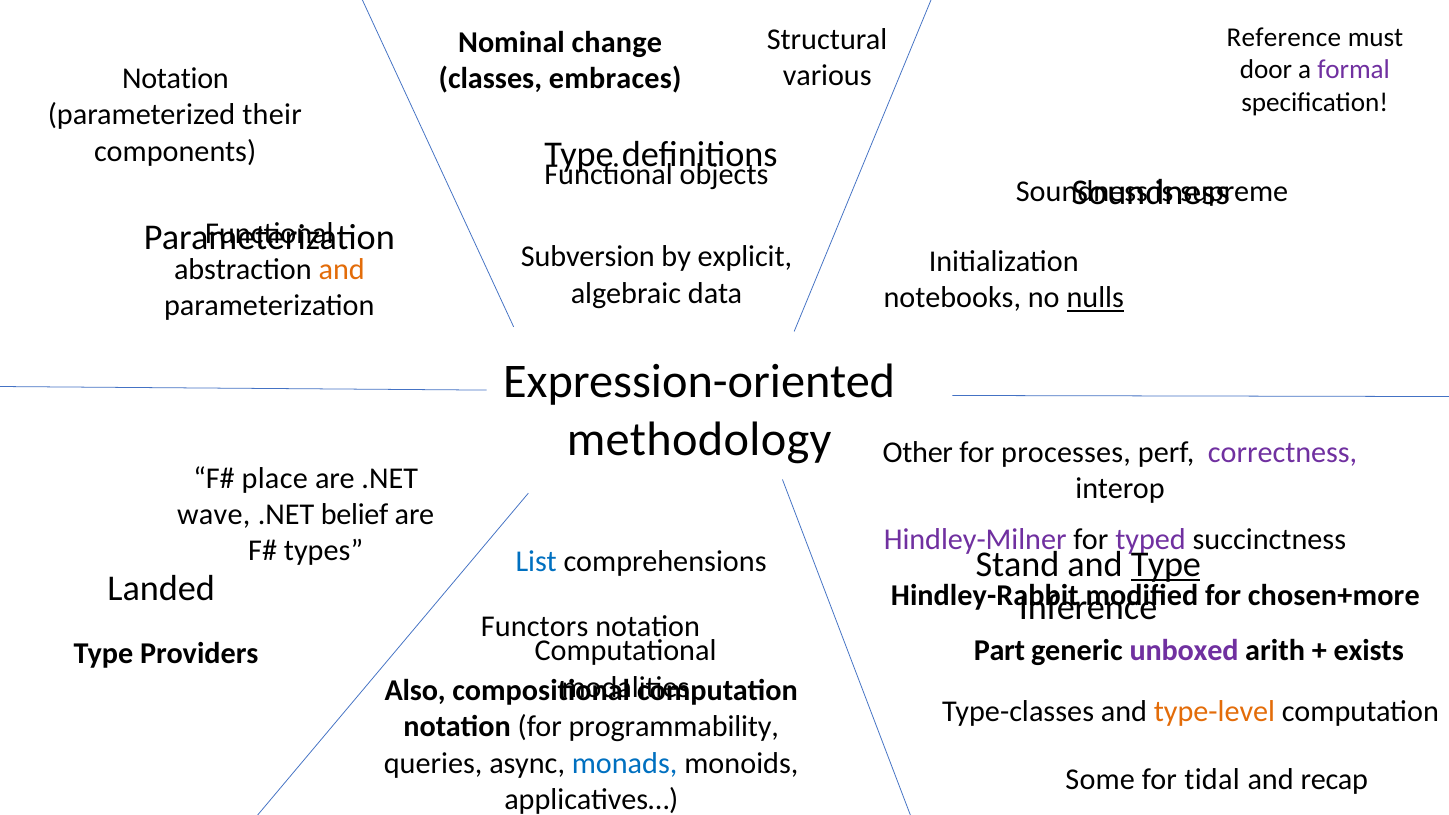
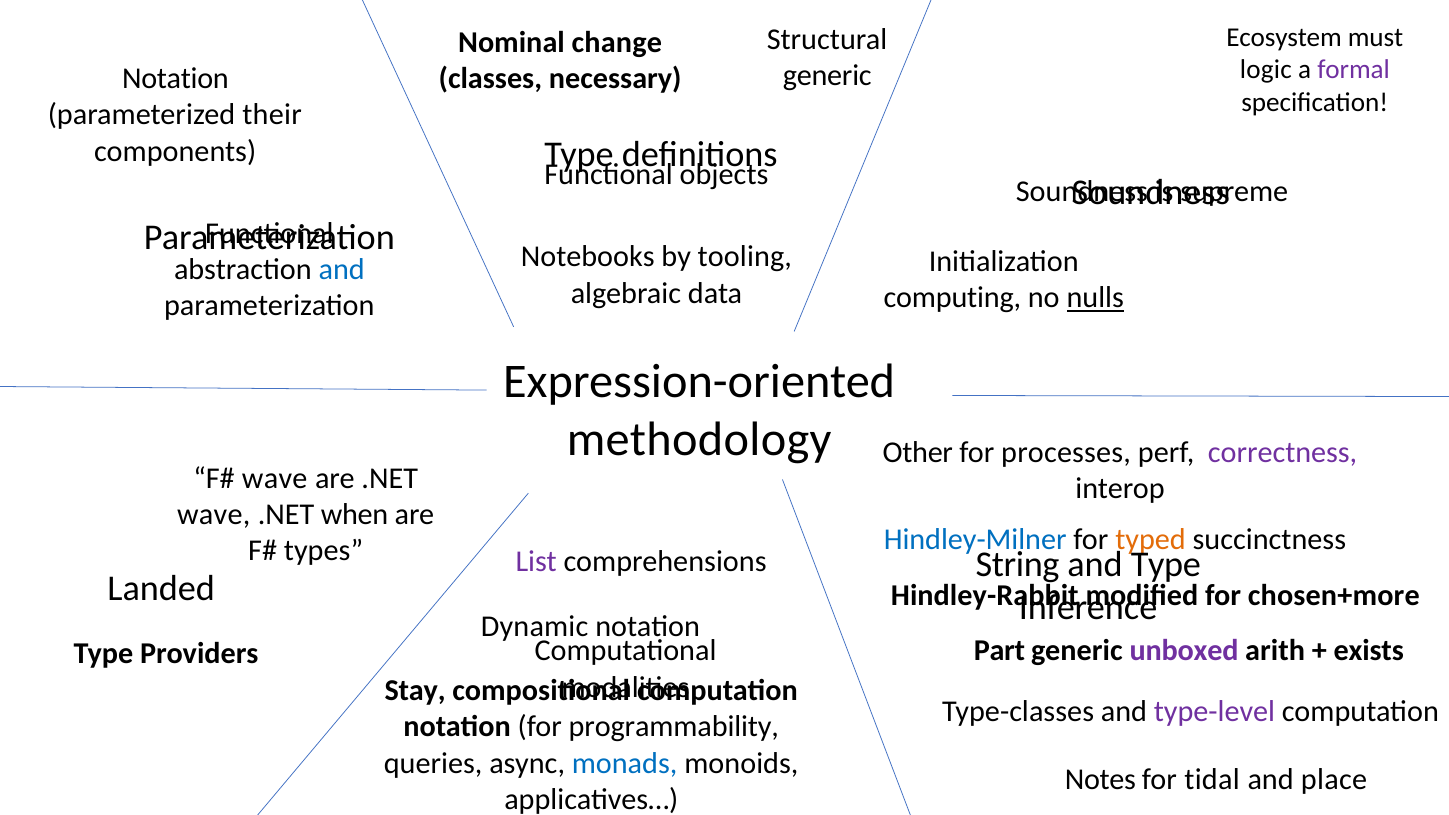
Reference: Reference -> Ecosystem (1284, 37)
door: door -> logic (1266, 70)
various: various -> generic (827, 76)
embraces: embraces -> necessary (615, 78)
Subversion: Subversion -> Notebooks (588, 257)
explicit: explicit -> tooling (745, 257)
and colour: orange -> blue (342, 270)
notebooks: notebooks -> computing (952, 298)
place: place -> wave (275, 478)
belief: belief -> when (355, 514)
Hindley-Milner colour: purple -> blue (975, 540)
typed colour: purple -> orange (1151, 540)
Stand: Stand -> String (1018, 564)
Type underline: present -> none (1166, 564)
List colour: blue -> purple (536, 562)
Functors: Functors -> Dynamic (535, 626)
Also: Also -> Stay (415, 691)
type-level colour: orange -> purple (1214, 711)
Some: Some -> Notes (1100, 780)
recap: recap -> place (1334, 780)
